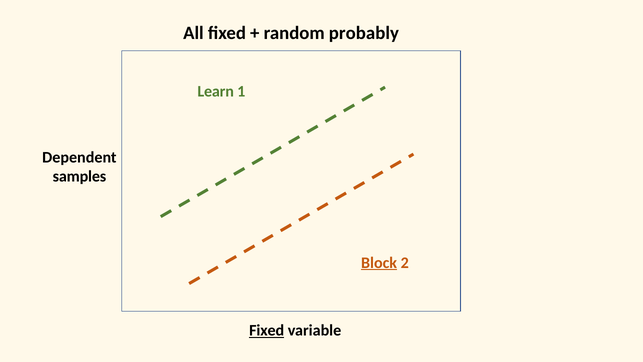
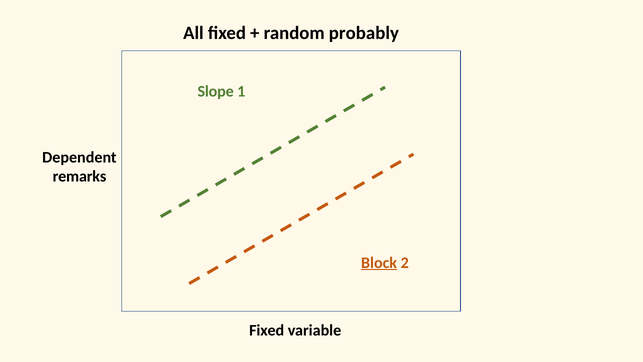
Learn: Learn -> Slope (216, 91)
samples: samples -> remarks (79, 176)
Fixed underline: present -> none (267, 330)
